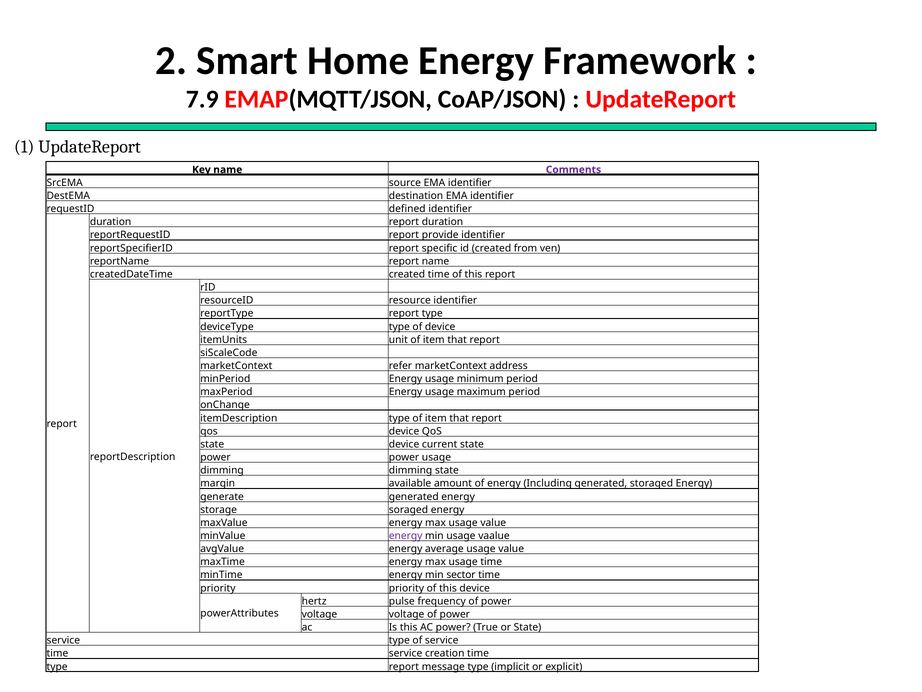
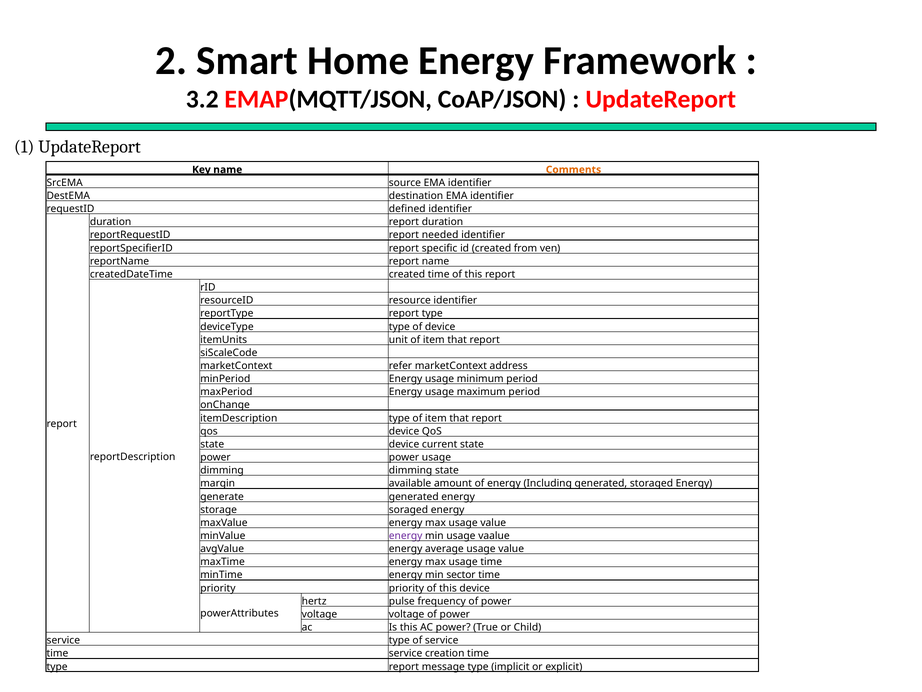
7.9: 7.9 -> 3.2 (202, 99)
Comments colour: purple -> orange (573, 170)
provide: provide -> needed (440, 235)
or State: State -> Child (527, 627)
